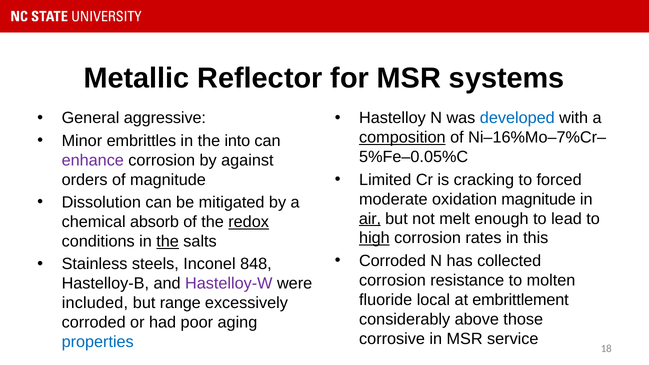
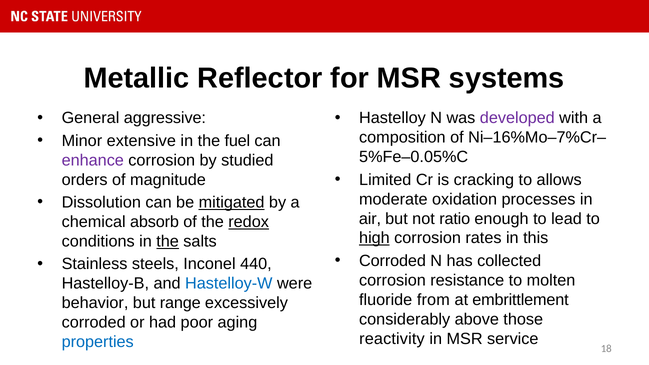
developed colour: blue -> purple (517, 118)
composition underline: present -> none (402, 138)
embrittles: embrittles -> extensive (141, 141)
into: into -> fuel (237, 141)
against: against -> studied (247, 160)
forced: forced -> allows (559, 180)
oxidation magnitude: magnitude -> processes (538, 199)
mitigated underline: none -> present (232, 202)
air underline: present -> none (370, 219)
melt: melt -> ratio (455, 219)
848: 848 -> 440 (256, 264)
Hastelloy-W colour: purple -> blue (229, 284)
local: local -> from (433, 300)
included: included -> behavior (95, 303)
corrosive: corrosive -> reactivity (392, 339)
